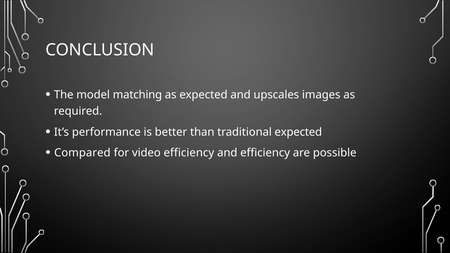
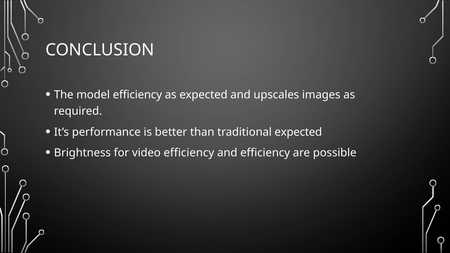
model matching: matching -> efficiency (137, 95)
Compared: Compared -> Brightness (82, 153)
